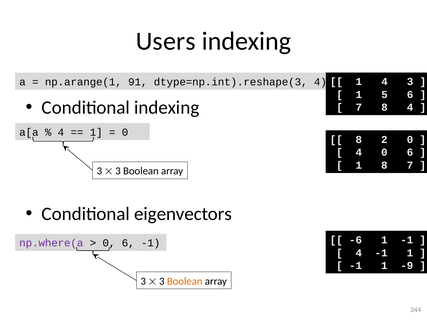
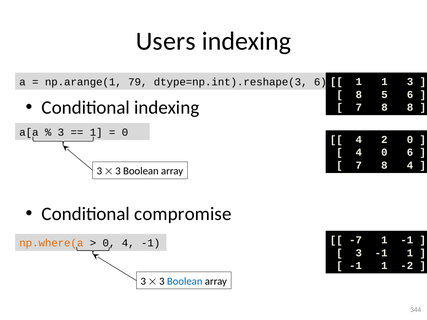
1 4: 4 -> 1 (384, 82)
91: 91 -> 79 (138, 82)
dtype=np.int).reshape(3 4: 4 -> 6 (320, 82)
1: 1 -> 8 (359, 95)
8 4: 4 -> 8 (410, 107)
4: 4 -> 3 (61, 132)
8: 8 -> 4 (359, 140)
1: 1 -> 7 (359, 165)
8 7: 7 -> 4 (410, 165)
eigenvectors: eigenvectors -> compromise (183, 214)
-6: -6 -> -7 (356, 240)
np.where(a colour: purple -> orange (51, 243)
6: 6 -> 4 (128, 243)
4: 4 -> 3 (359, 253)
-9: -9 -> -2 (407, 266)
Boolean colour: orange -> blue (185, 281)
